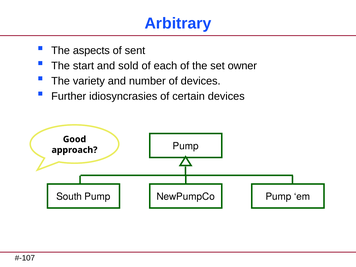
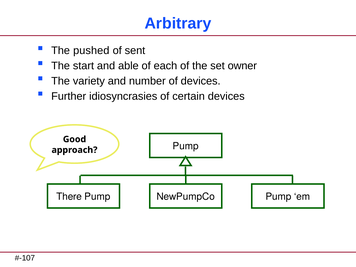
aspects: aspects -> pushed (91, 51)
sold: sold -> able (128, 66)
South: South -> There (69, 197)
